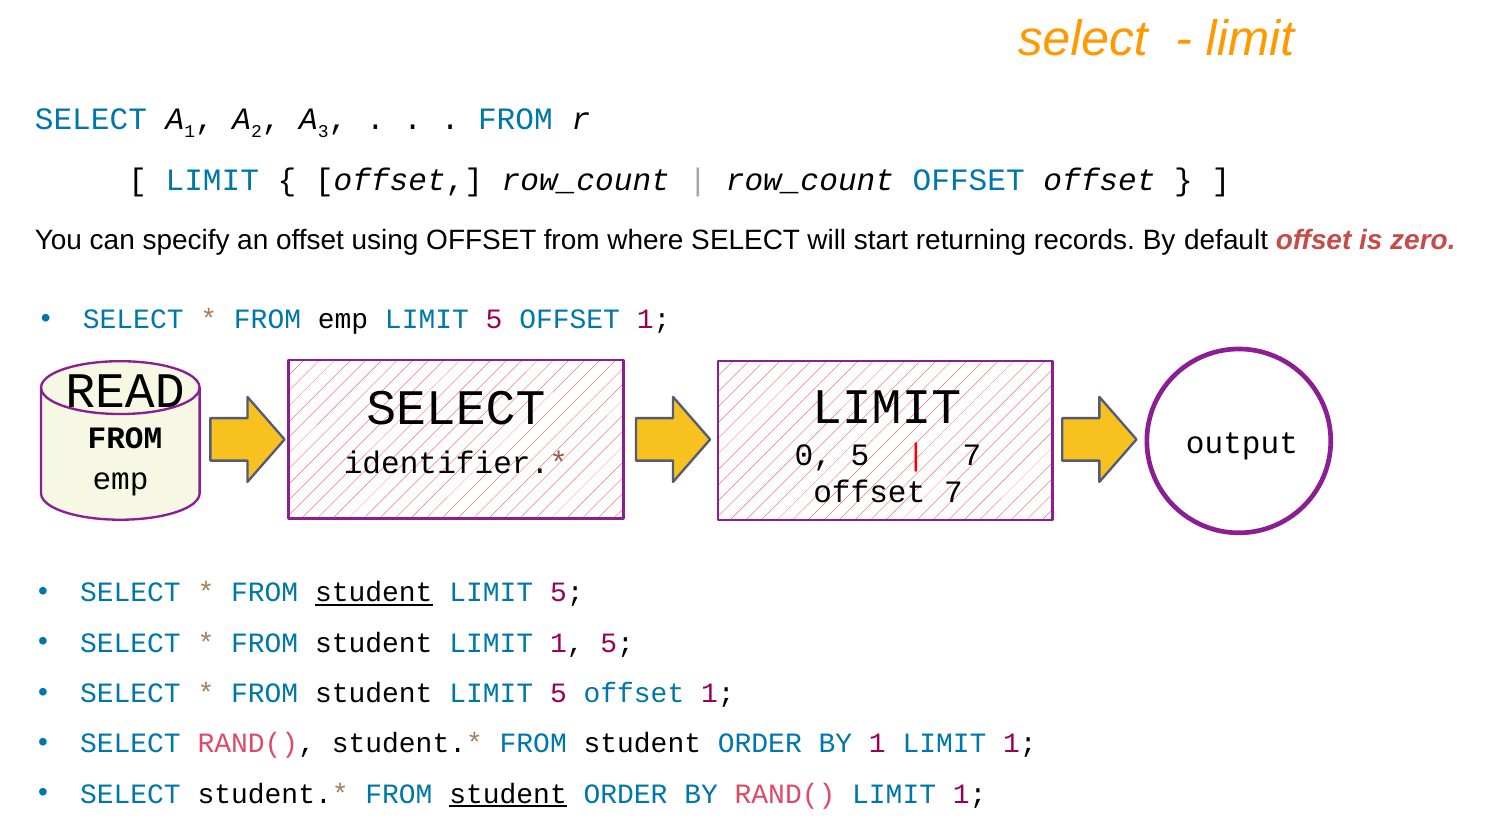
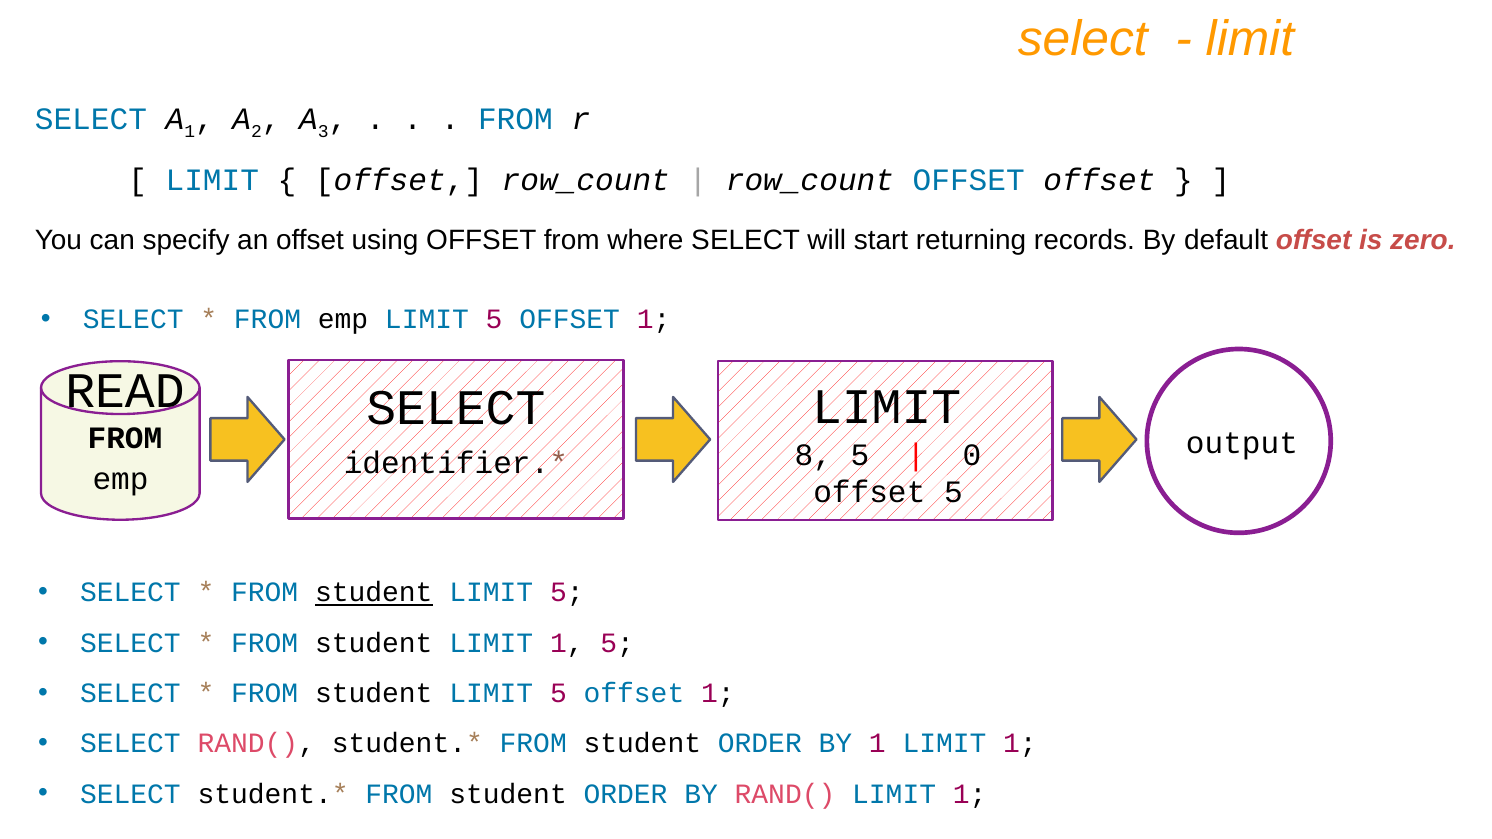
0: 0 -> 8 (813, 455)
7: 7 -> 0 (972, 455)
offset 7: 7 -> 5 (953, 492)
student underline: present -> none (508, 794)
